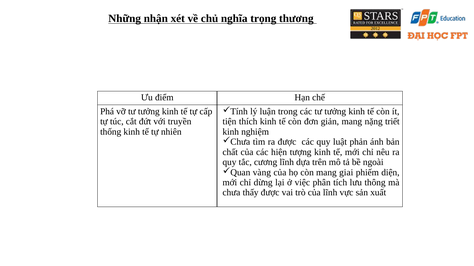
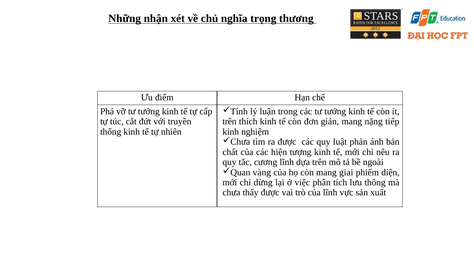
tiện: tiện -> trên (229, 122)
triết: triết -> tiếp (392, 122)
